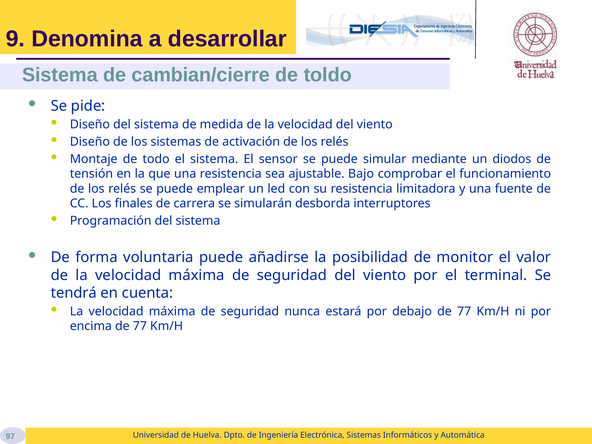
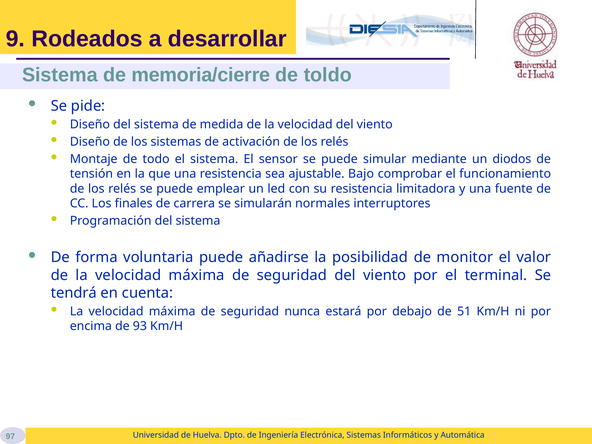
Denomina: Denomina -> Rodeados (87, 39)
cambian/cierre: cambian/cierre -> memoria/cierre (201, 75)
desborda: desborda -> normales (323, 203)
debajo de 77: 77 -> 51 (464, 311)
encima de 77: 77 -> 93 (140, 326)
